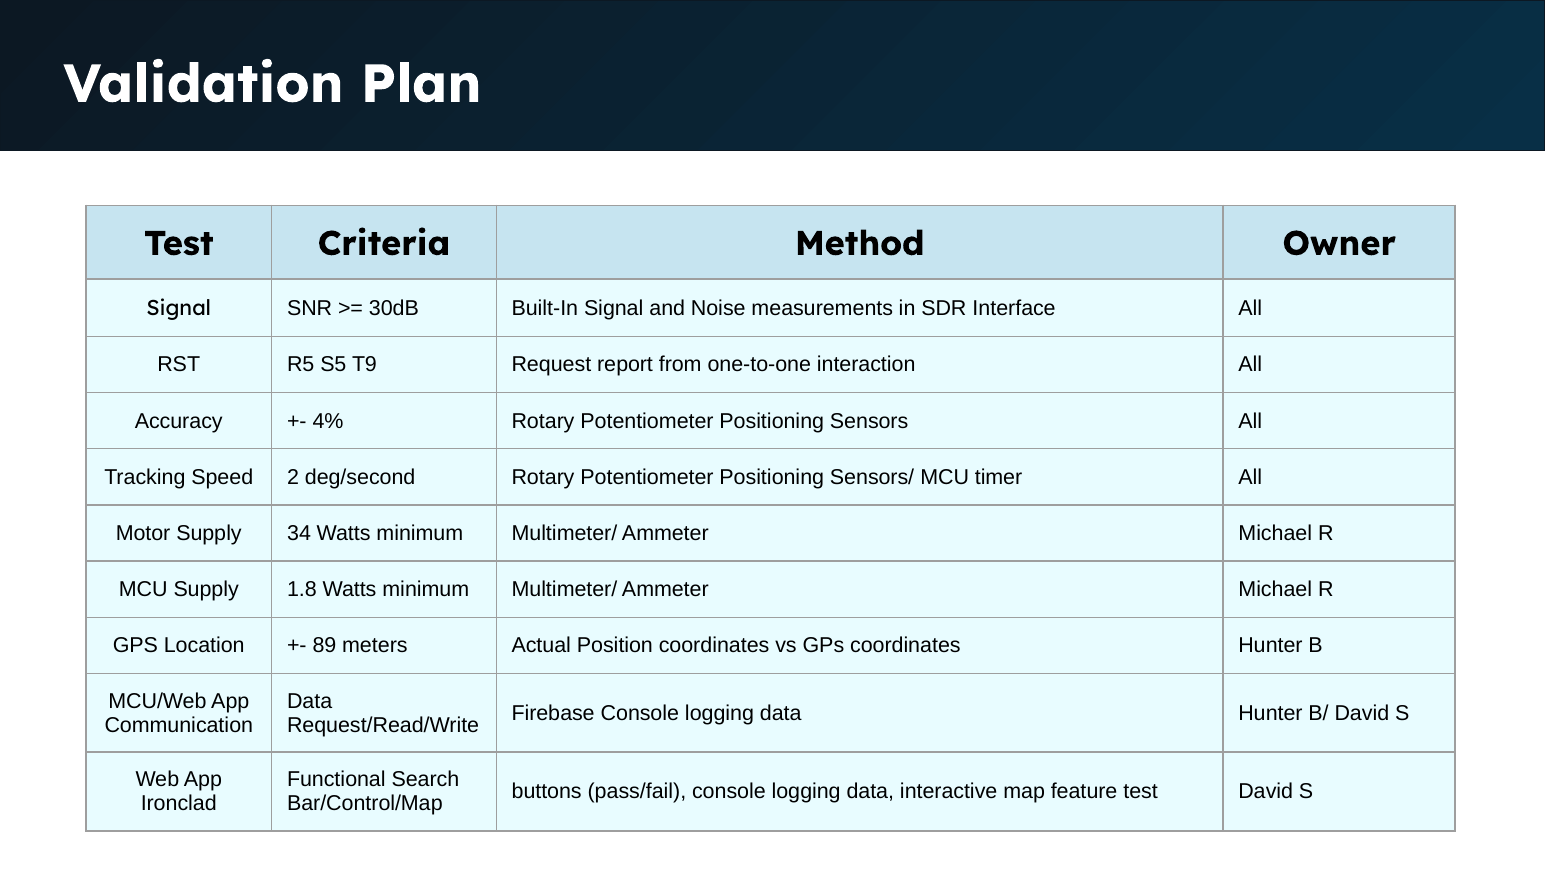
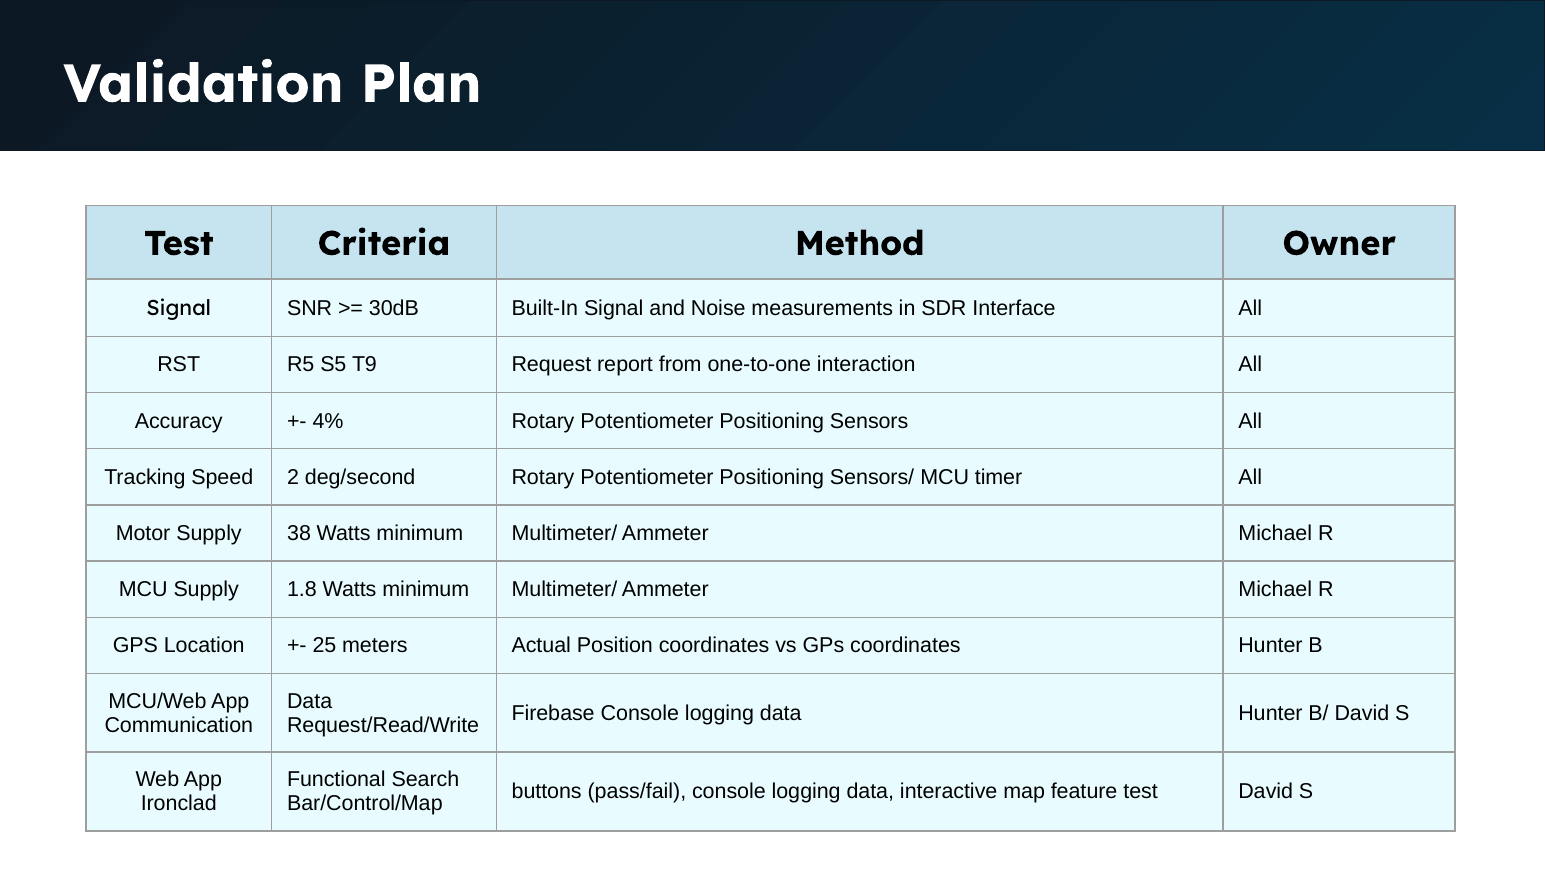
34: 34 -> 38 (299, 533)
89: 89 -> 25 (324, 646)
